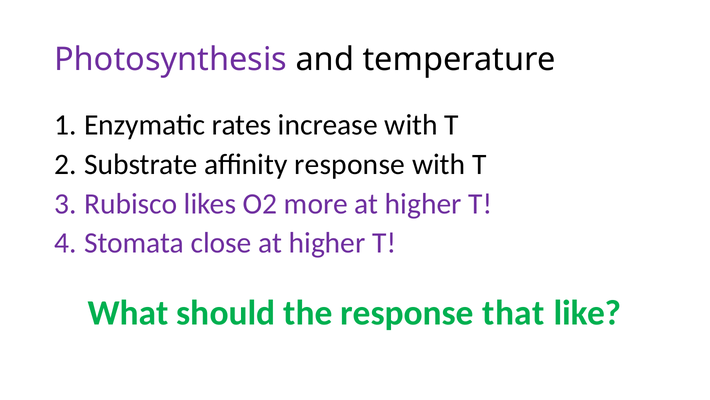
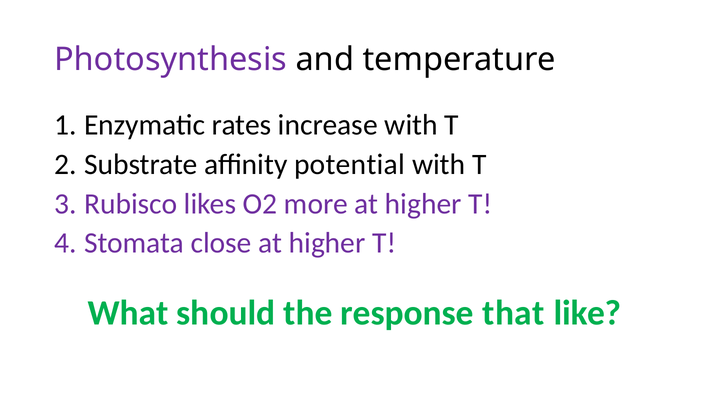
affinity response: response -> potential (350, 164)
